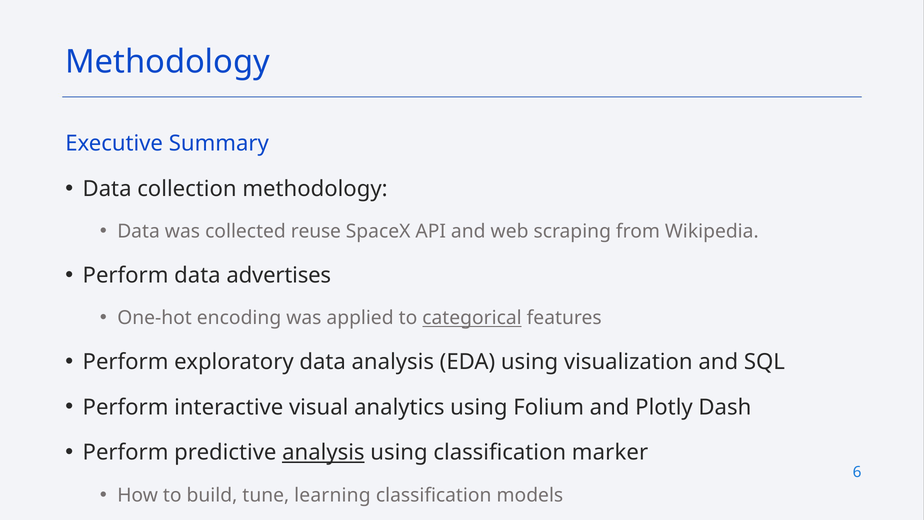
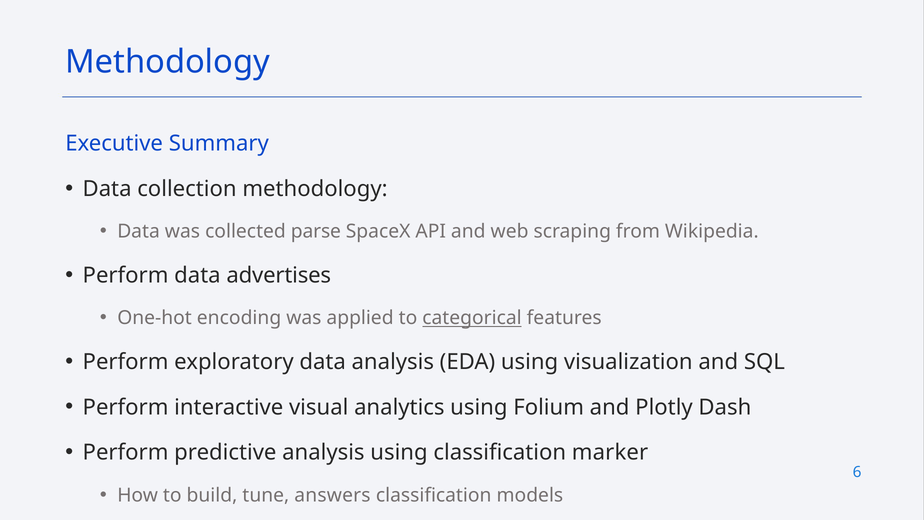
reuse: reuse -> parse (316, 231)
analysis underline: present -> none (323, 452)
learning: learning -> answers (332, 495)
